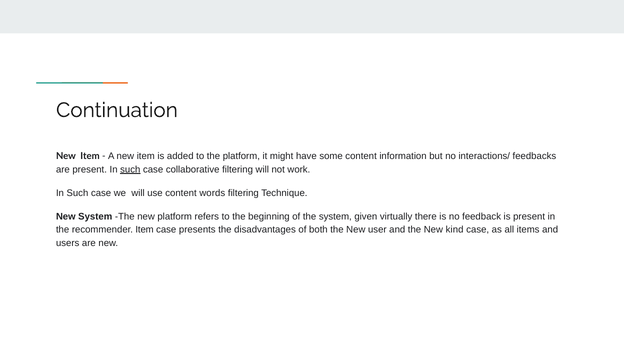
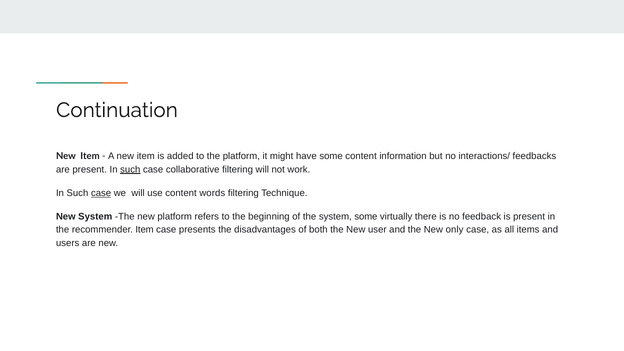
case underline: none -> present (101, 193)
system given: given -> some (366, 217)
kind: kind -> only (455, 230)
